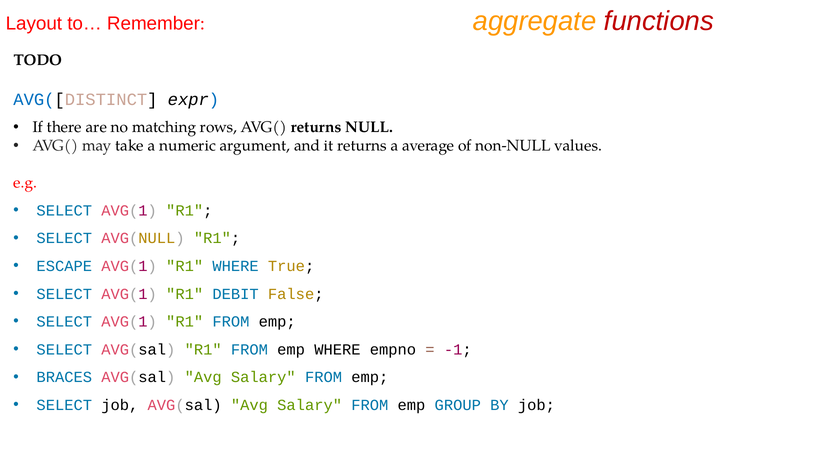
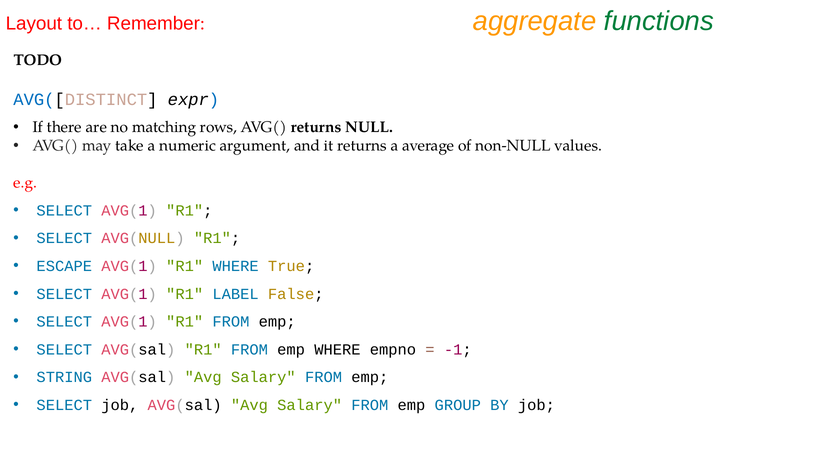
functions colour: red -> green (659, 21)
DEBIT: DEBIT -> LABEL (236, 294)
BRACES: BRACES -> STRING (64, 377)
